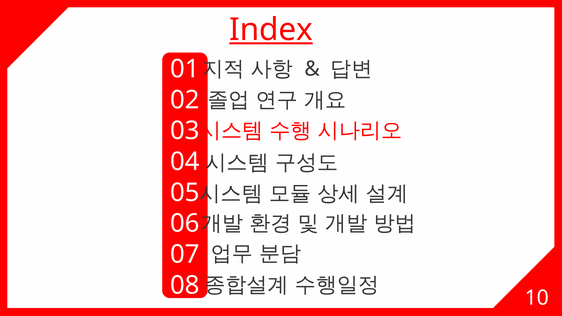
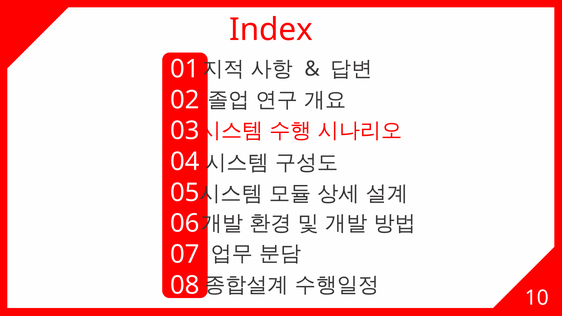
Index underline: present -> none (271, 30)
